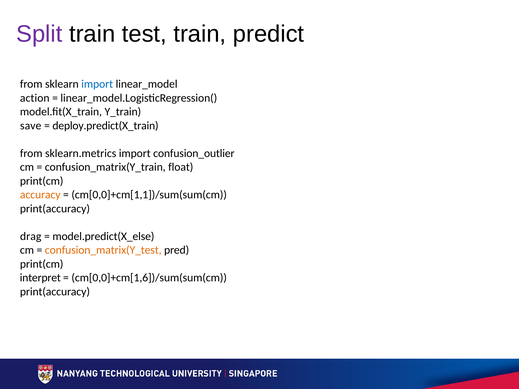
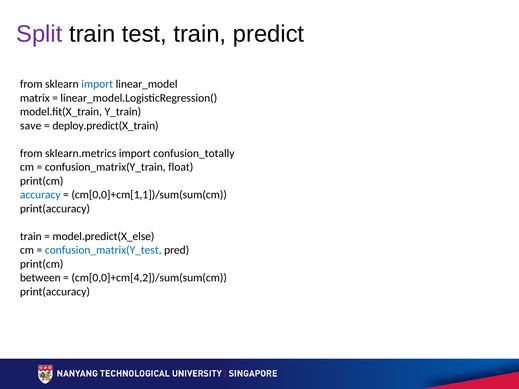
action: action -> matrix (35, 98)
confusion_outlier: confusion_outlier -> confusion_totally (194, 153)
accuracy colour: orange -> blue (40, 195)
drag: drag -> train (31, 236)
confusion_matrix(Y_test colour: orange -> blue (103, 250)
interpret: interpret -> between (40, 278)
cm[0,0]+cm[1,6])/sum(sum(cm: cm[0,0]+cm[1,6])/sum(sum(cm -> cm[0,0]+cm[4,2])/sum(sum(cm (149, 278)
